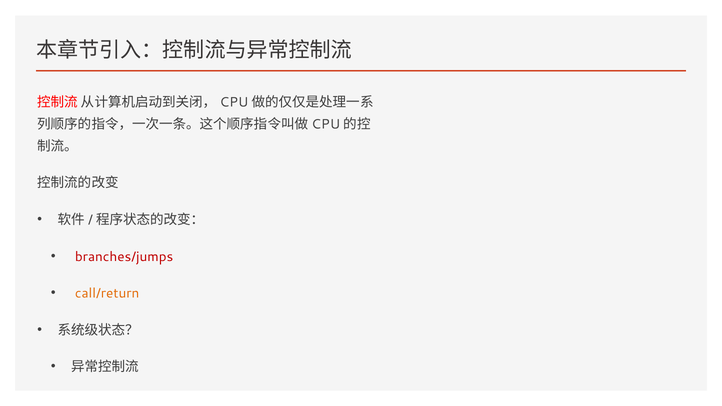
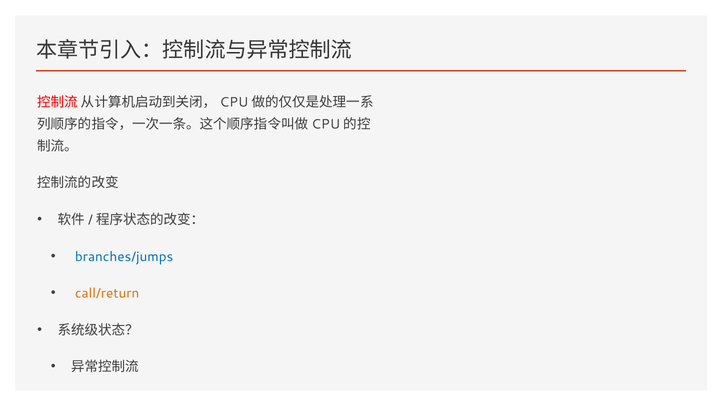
branches/jumps colour: red -> blue (124, 257)
